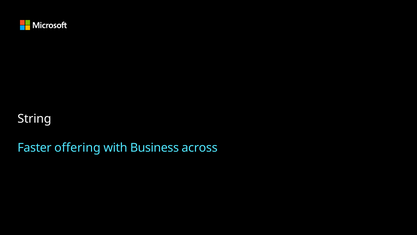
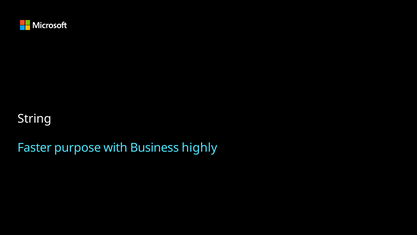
offering: offering -> purpose (78, 148)
across: across -> highly (199, 148)
